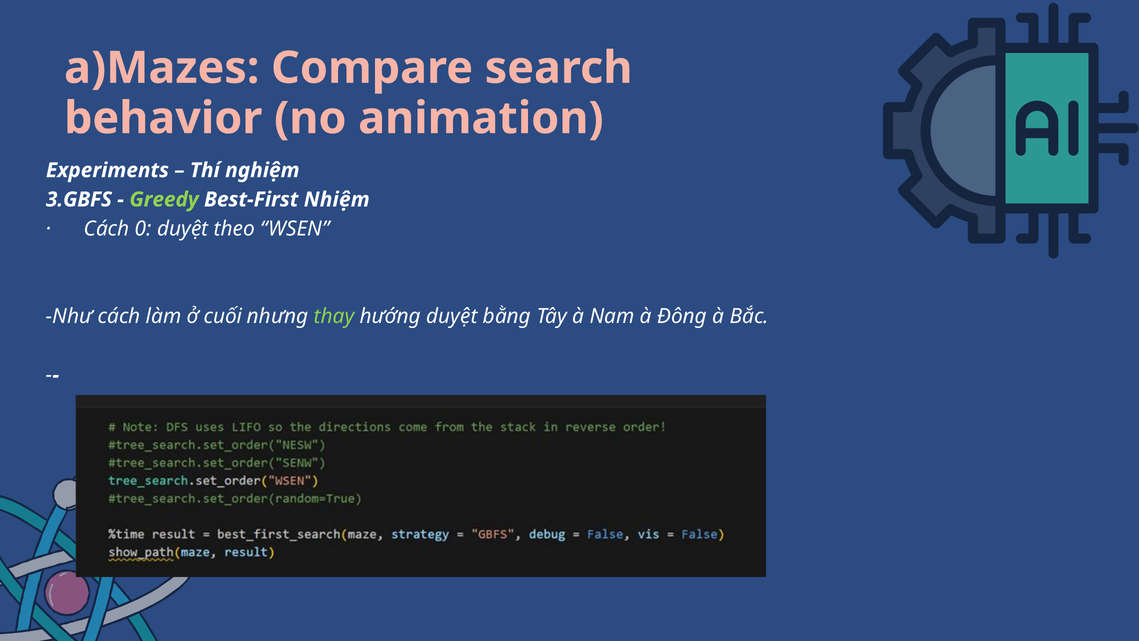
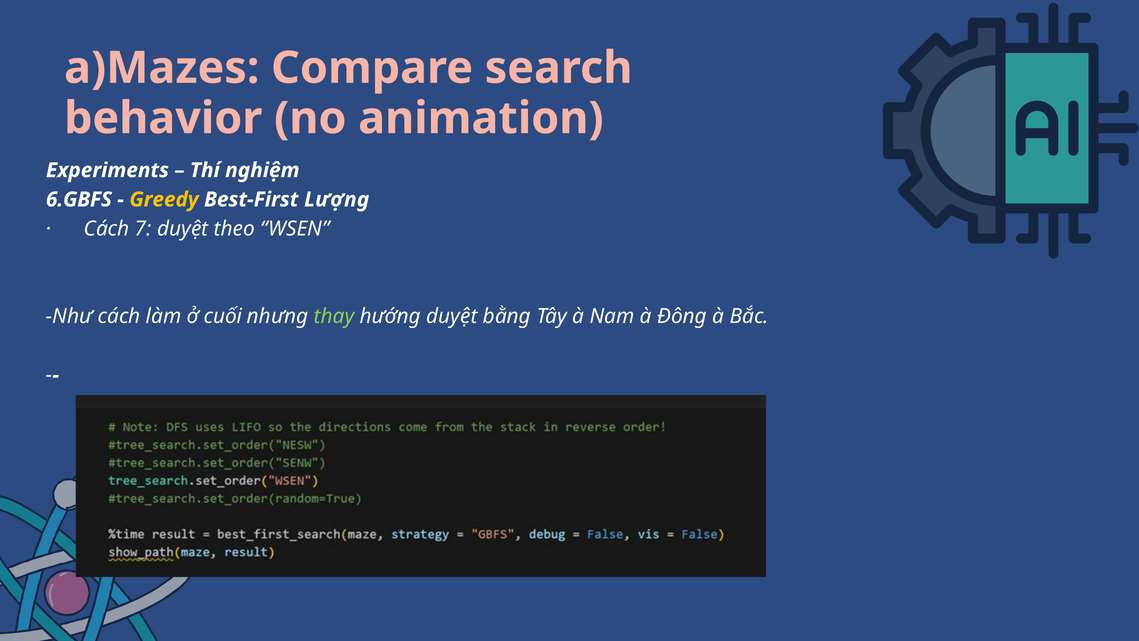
3.GBFS: 3.GBFS -> 6.GBFS (79, 199)
Greedy colour: light green -> yellow (164, 199)
Nhiệm: Nhiệm -> Lượng (337, 199)
0: 0 -> 7 (143, 229)
